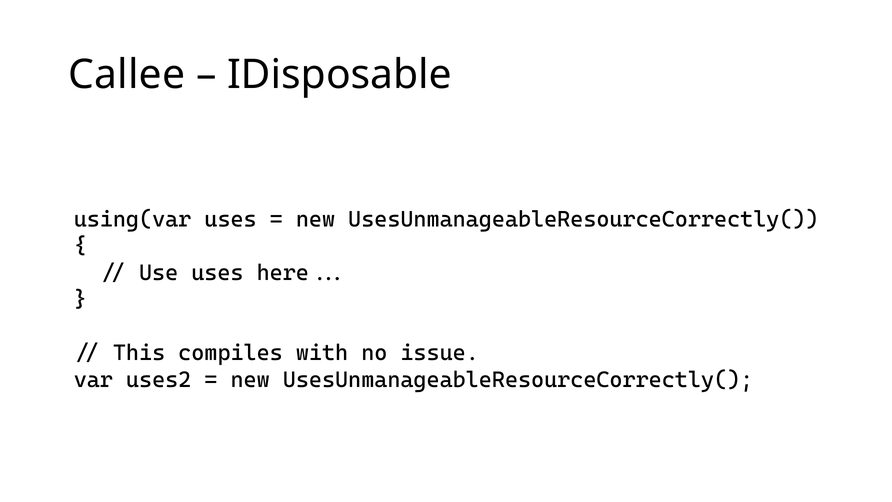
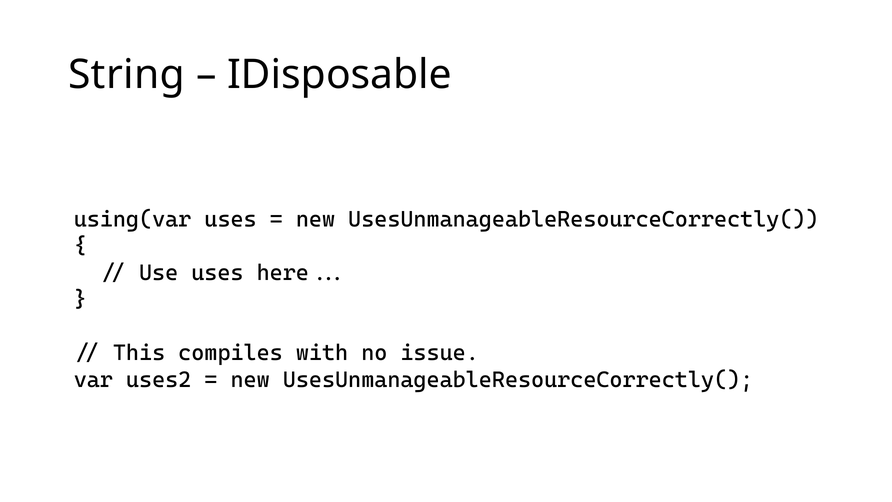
Callee: Callee -> String (127, 75)
